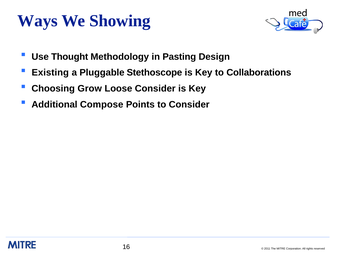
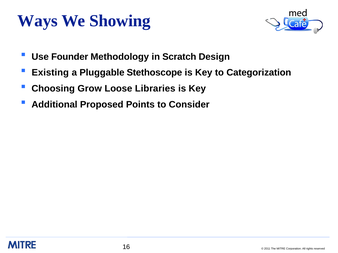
Thought: Thought -> Founder (70, 57)
Pasting: Pasting -> Scratch (179, 57)
Collaborations: Collaborations -> Categorization (259, 73)
Loose Consider: Consider -> Libraries (155, 89)
Compose: Compose -> Proposed (102, 105)
